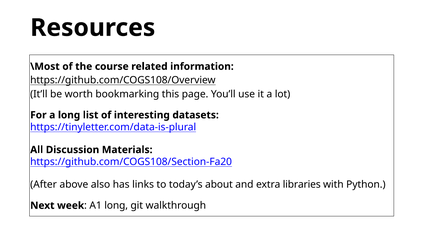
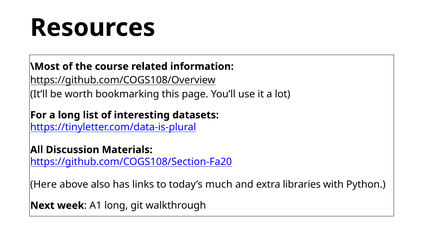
After: After -> Here (44, 185)
about: about -> much (219, 185)
